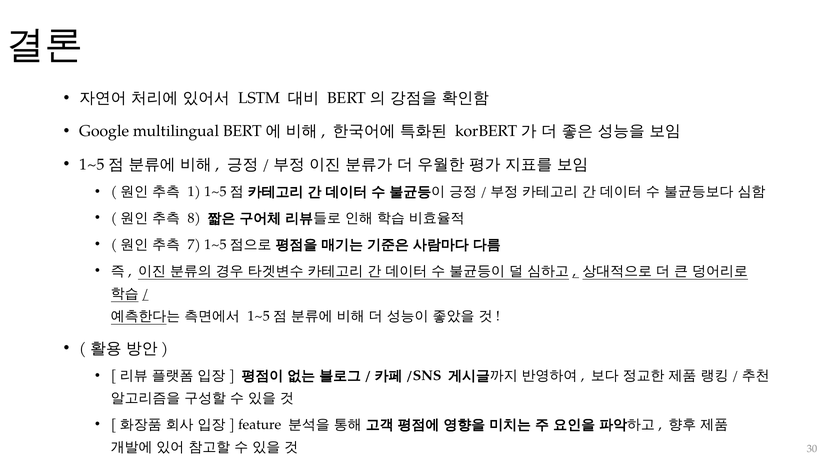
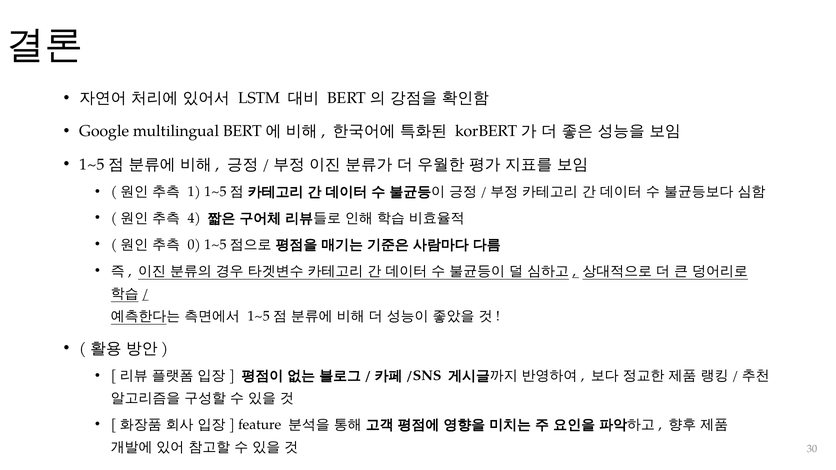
8: 8 -> 4 (194, 218)
7: 7 -> 0 (194, 245)
